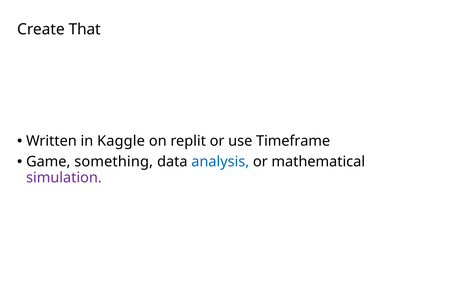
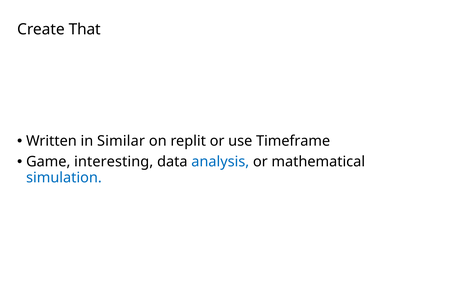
Kaggle: Kaggle -> Similar (121, 141)
something: something -> interesting (114, 162)
simulation colour: purple -> blue (64, 177)
